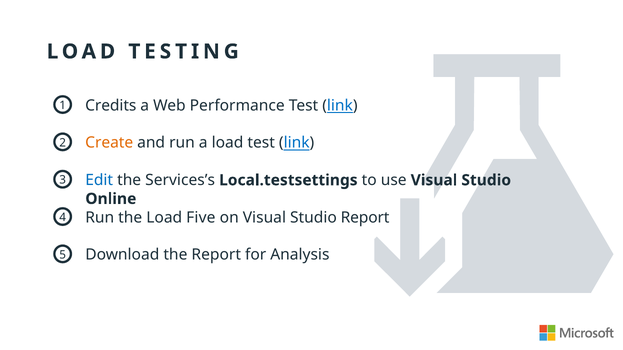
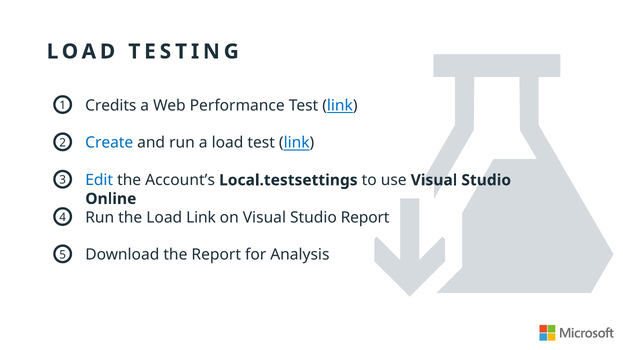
Create colour: orange -> blue (109, 143)
Services’s: Services’s -> Account’s (180, 180)
Load Five: Five -> Link (201, 218)
